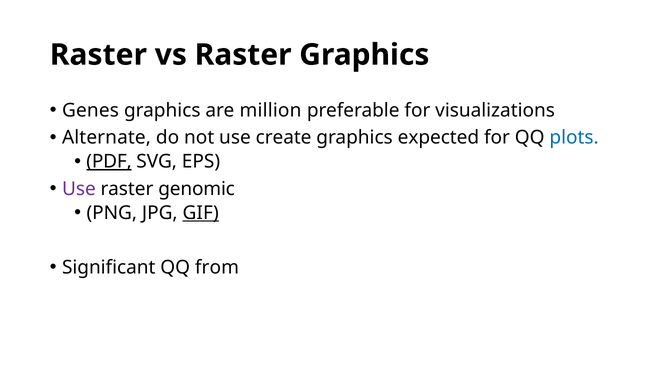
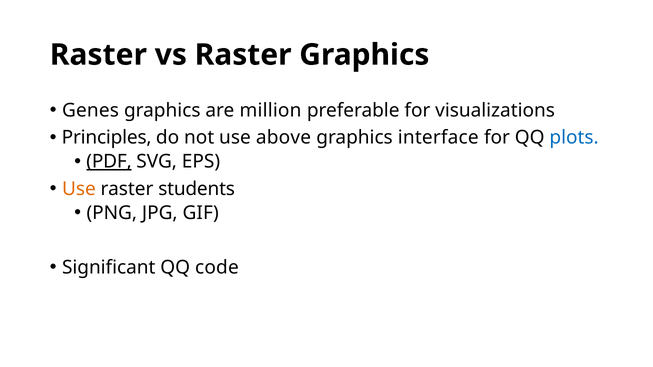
Alternate: Alternate -> Principles (107, 138)
create: create -> above (283, 138)
expected: expected -> interface (438, 138)
Use colour: purple -> orange (79, 189)
genomic: genomic -> students (197, 189)
GIF underline: present -> none (201, 213)
from: from -> code (217, 268)
